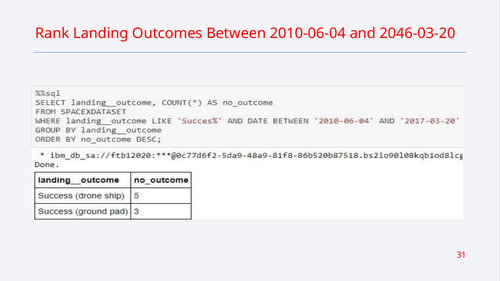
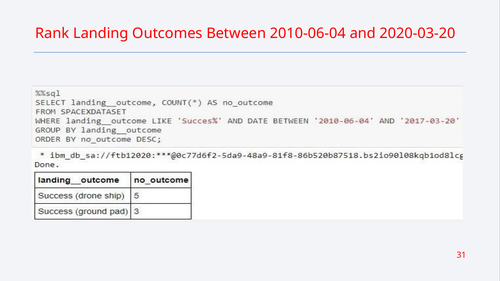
2046-03-20: 2046-03-20 -> 2020-03-20 (418, 33)
